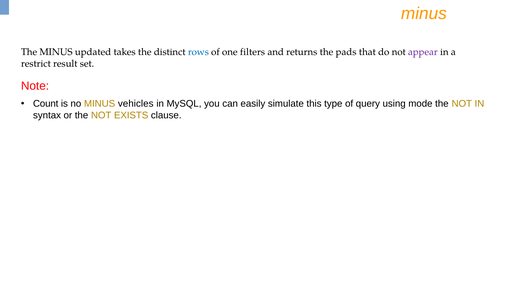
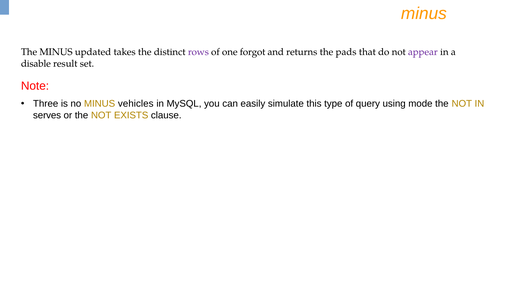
rows colour: blue -> purple (198, 52)
filters: filters -> forgot (253, 52)
restrict: restrict -> disable (36, 64)
Count: Count -> Three (46, 104)
syntax: syntax -> serves (47, 116)
